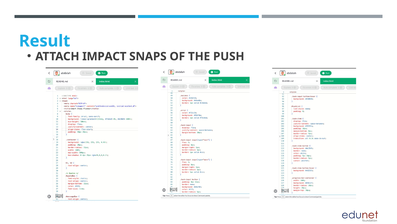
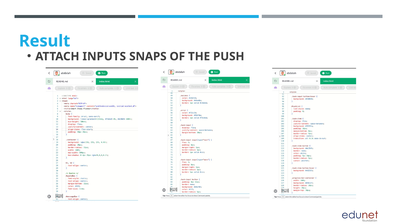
IMPACT: IMPACT -> INPUTS (104, 56)
